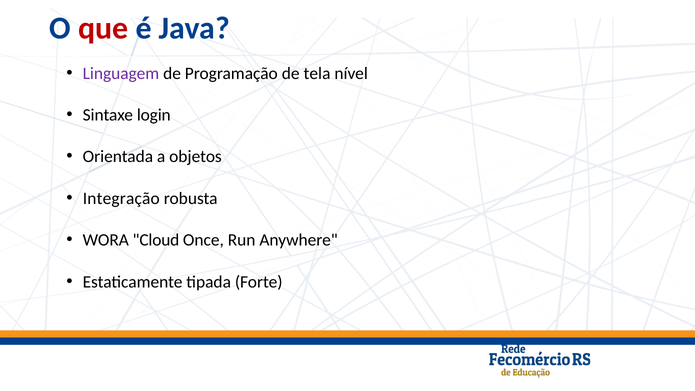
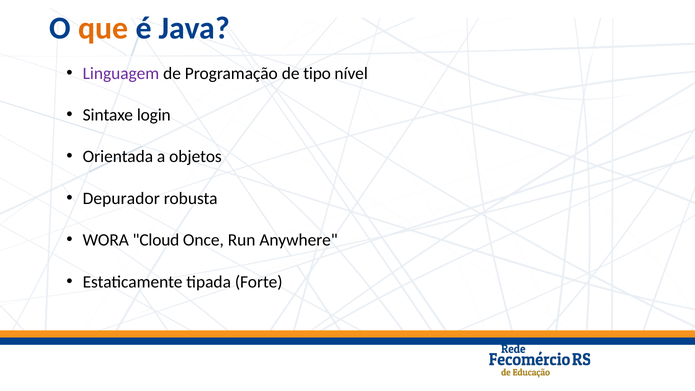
que colour: red -> orange (103, 28)
tela: tela -> tipo (317, 73)
Integração: Integração -> Depurador (121, 198)
